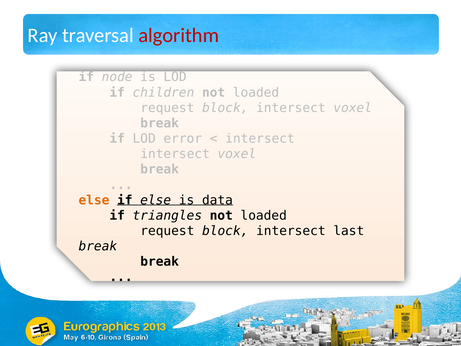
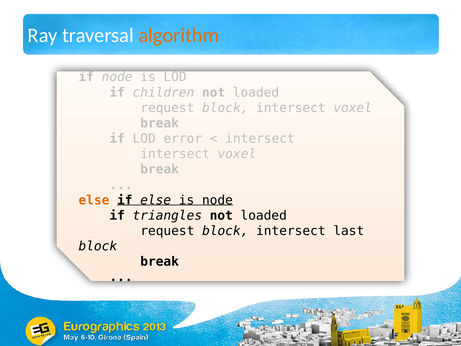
algorithm colour: red -> orange (179, 35)
is data: data -> node (217, 200)
break: break -> block (98, 246)
